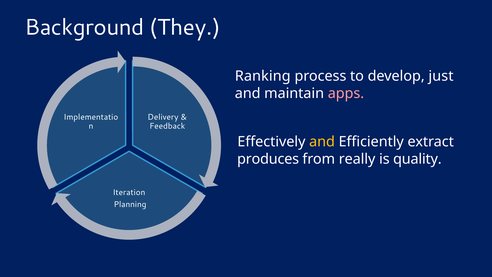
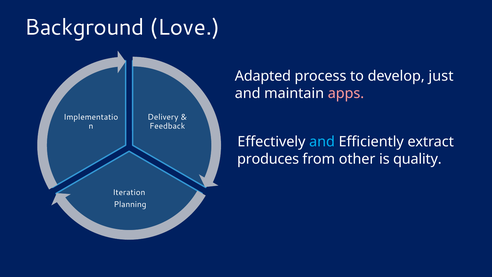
They: They -> Love (185, 27)
Ranking: Ranking -> Adapted (263, 76)
and colour: yellow -> light blue (322, 142)
really: really -> other (357, 159)
